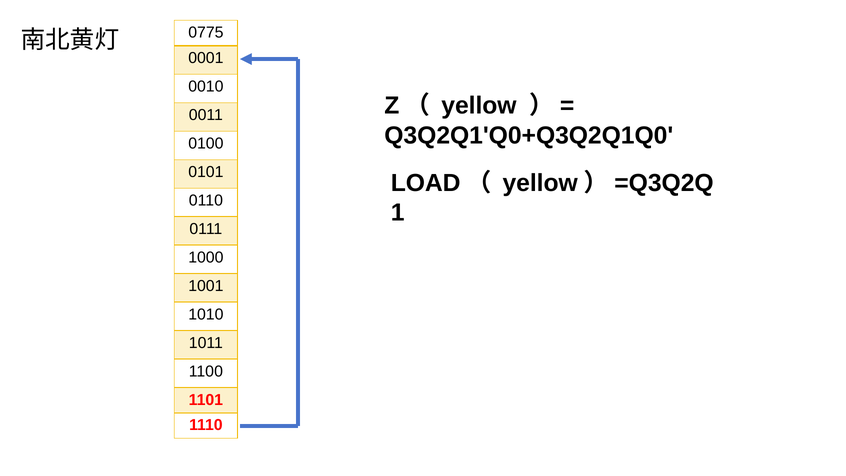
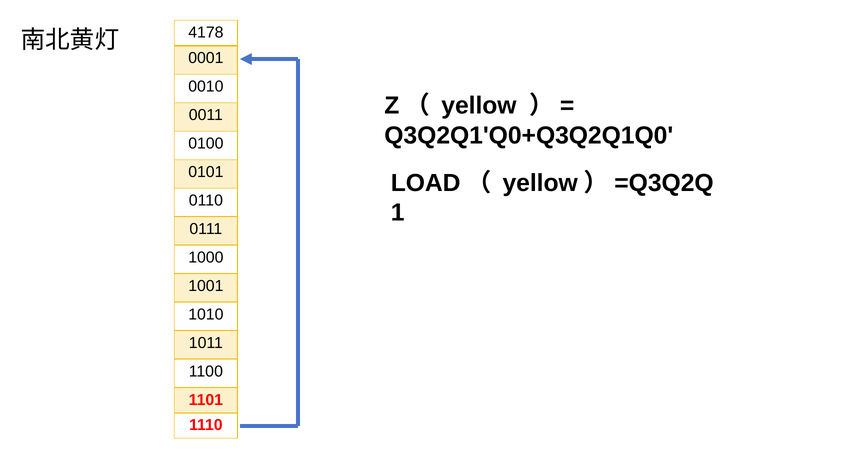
0775: 0775 -> 4178 (206, 33)
